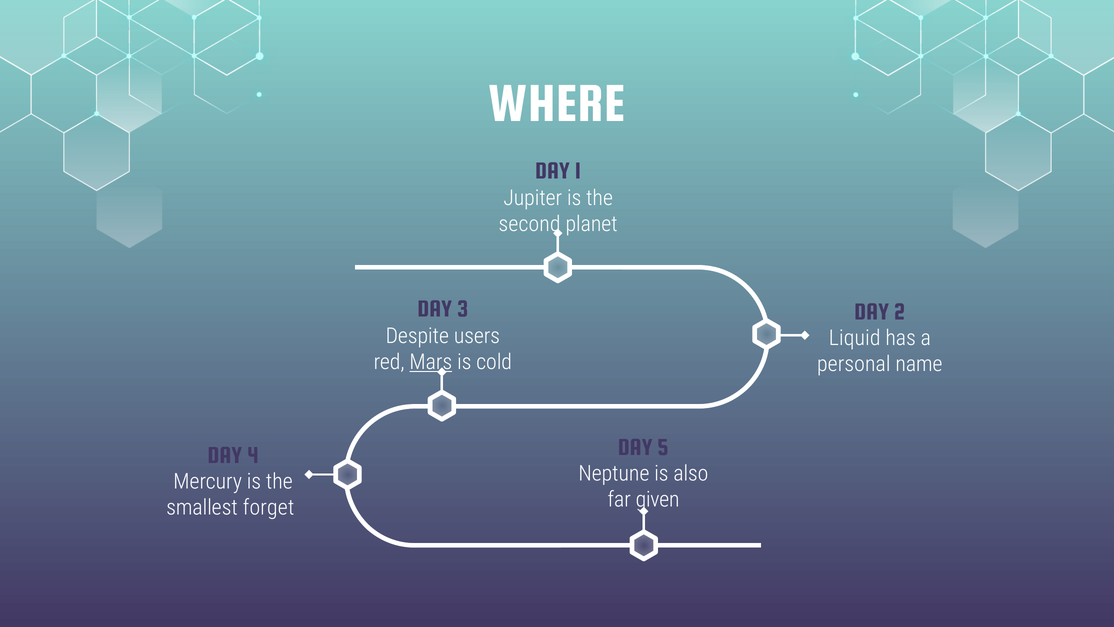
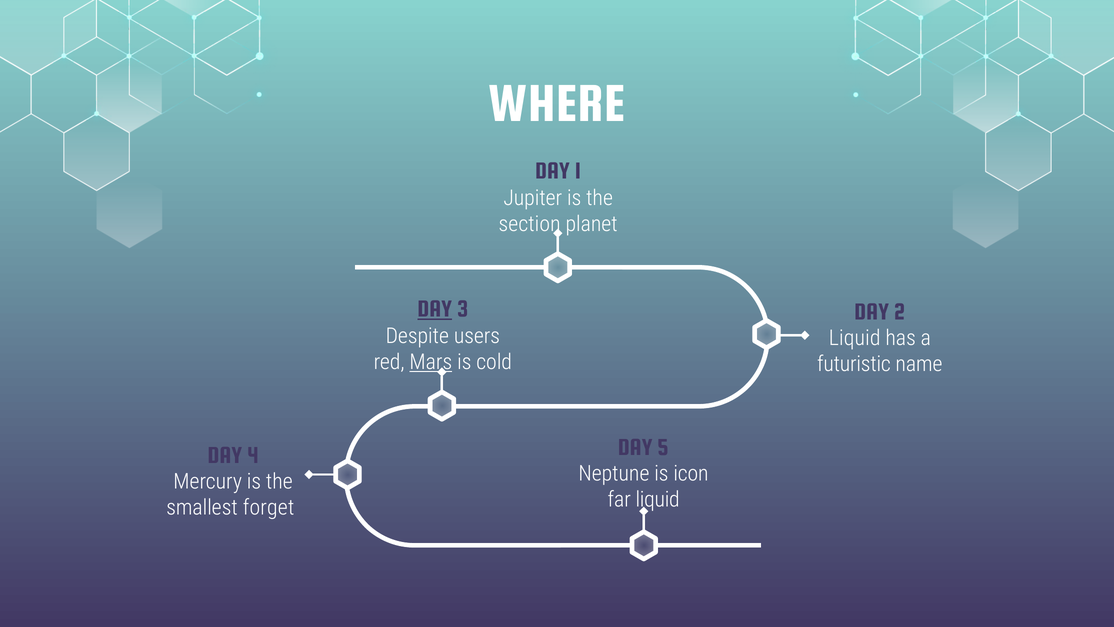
second: second -> section (530, 224)
DAY underline: none -> present (435, 308)
personal: personal -> futuristic (854, 364)
also: also -> icon (691, 473)
far given: given -> liquid (658, 499)
